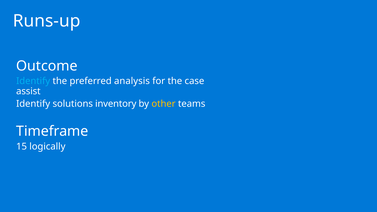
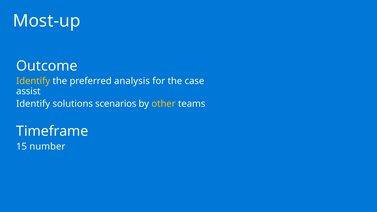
Runs-up: Runs-up -> Most-up (47, 21)
Identify colour: light blue -> yellow (33, 81)
inventory: inventory -> scenarios (116, 104)
logically: logically -> number (47, 146)
